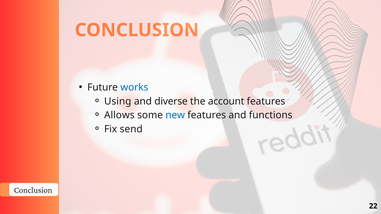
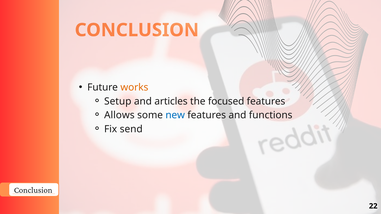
works colour: blue -> orange (134, 88)
Using: Using -> Setup (118, 101)
diverse: diverse -> articles (171, 101)
account: account -> focused (226, 101)
